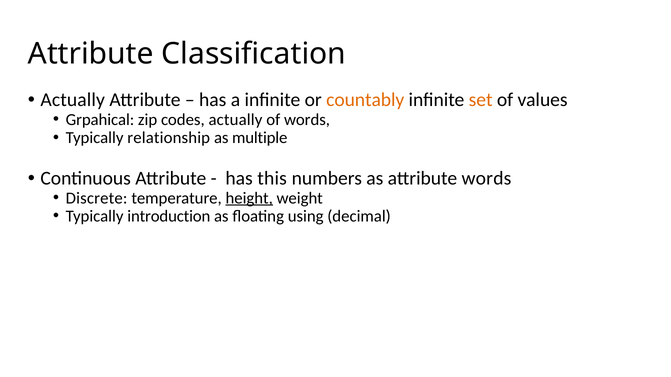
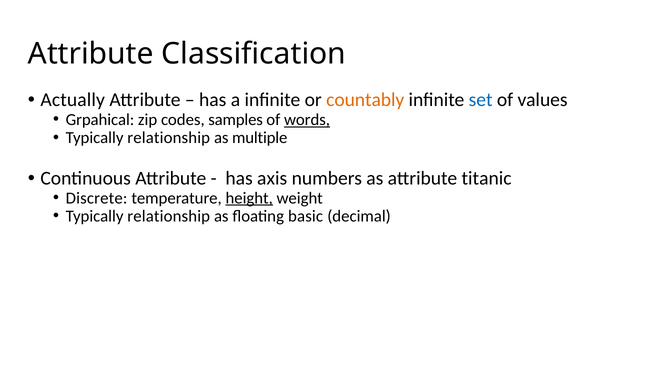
set colour: orange -> blue (481, 100)
codes actually: actually -> samples (236, 120)
words underline: none -> present (307, 120)
this: this -> axis (272, 179)
attribute words: words -> titanic (487, 179)
introduction: introduction -> relationship (169, 216)
using: using -> basic (306, 216)
